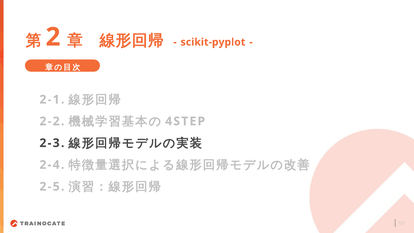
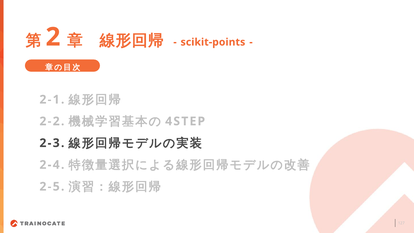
scikit-pyplot: scikit-pyplot -> scikit-points (213, 42)
